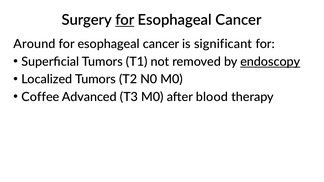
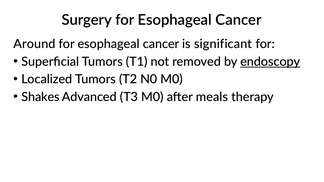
for underline: present -> none (125, 20)
Coffee: Coffee -> Shakes (40, 97)
blood: blood -> meals (212, 97)
